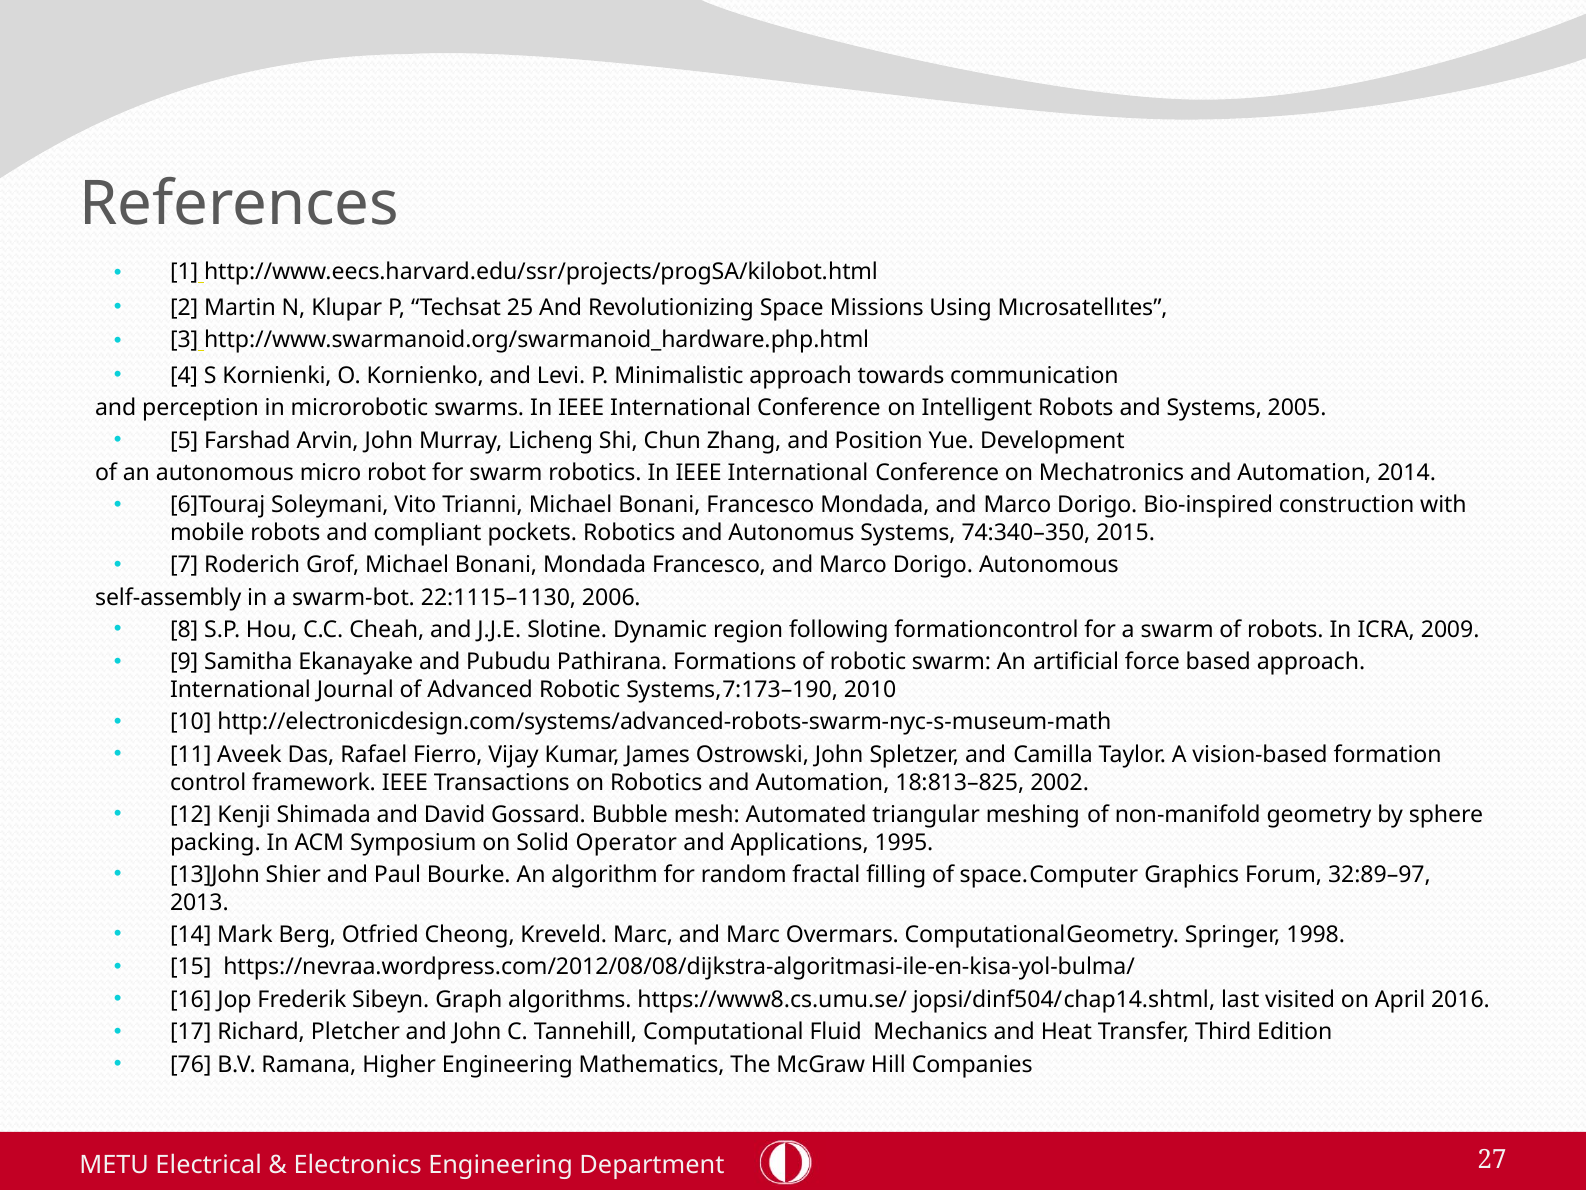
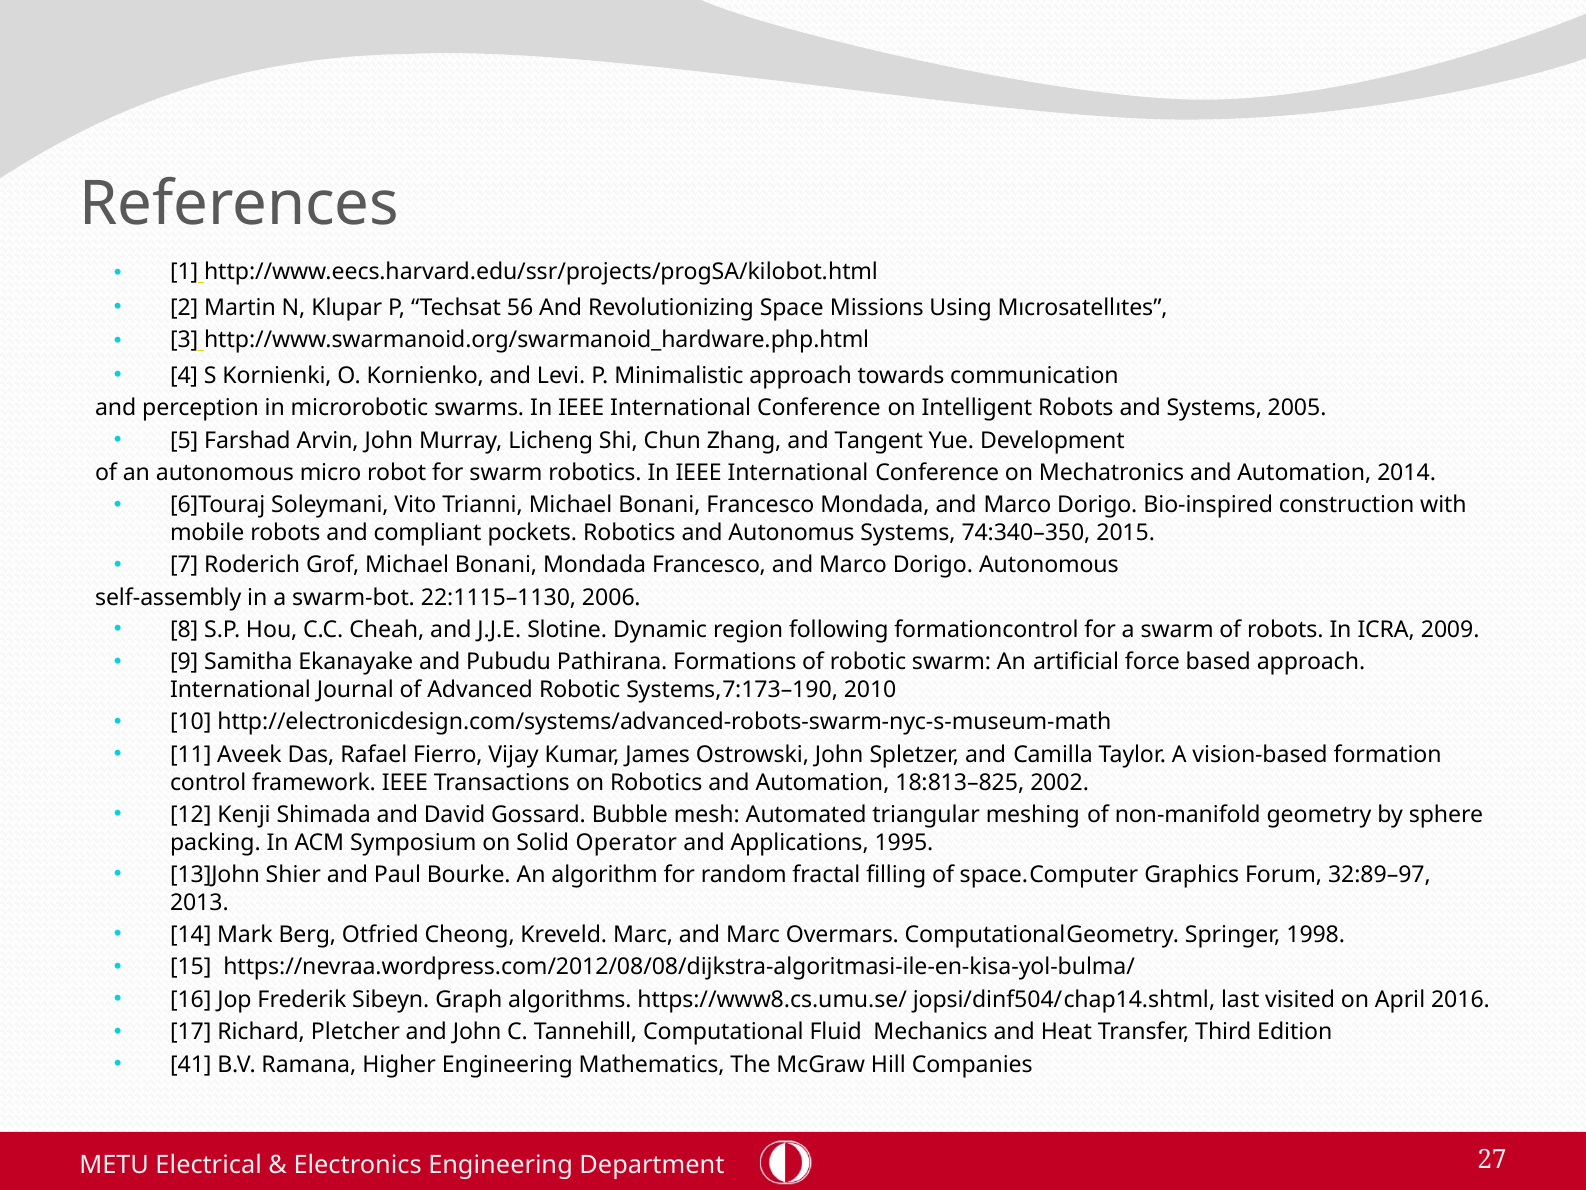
25: 25 -> 56 (520, 307)
Position: Position -> Tangent (879, 440)
76: 76 -> 41 (191, 1064)
